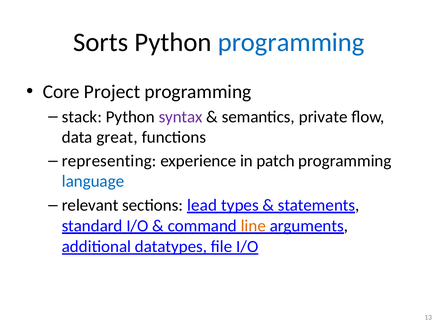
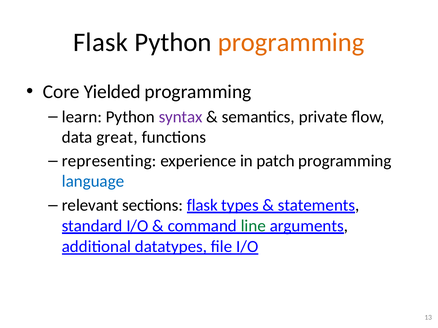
Sorts: Sorts -> Flask (101, 42)
programming colour: blue -> orange (291, 42)
Project: Project -> Yielded (112, 92)
stack: stack -> learn (82, 117)
sections lead: lead -> flask (202, 205)
line colour: orange -> green (253, 226)
